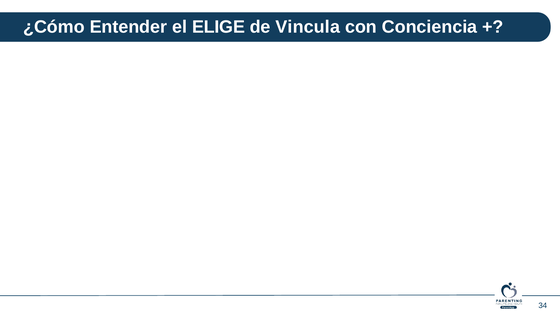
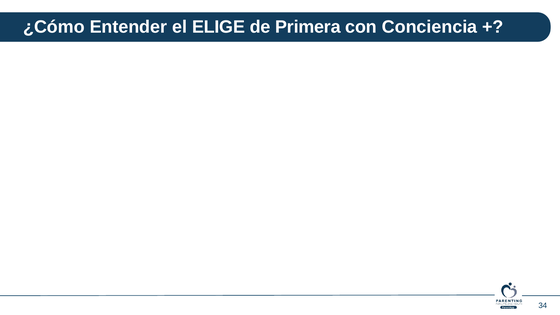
Vincula: Vincula -> Primera (308, 27)
